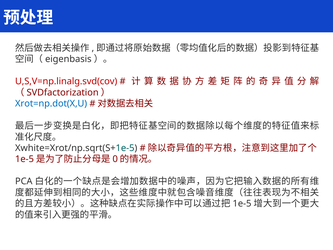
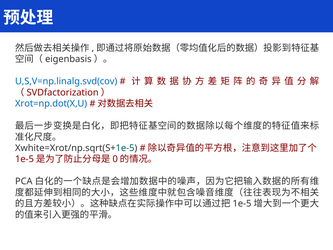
U,S,V=np.linalg.svd(cov colour: red -> blue (66, 81)
